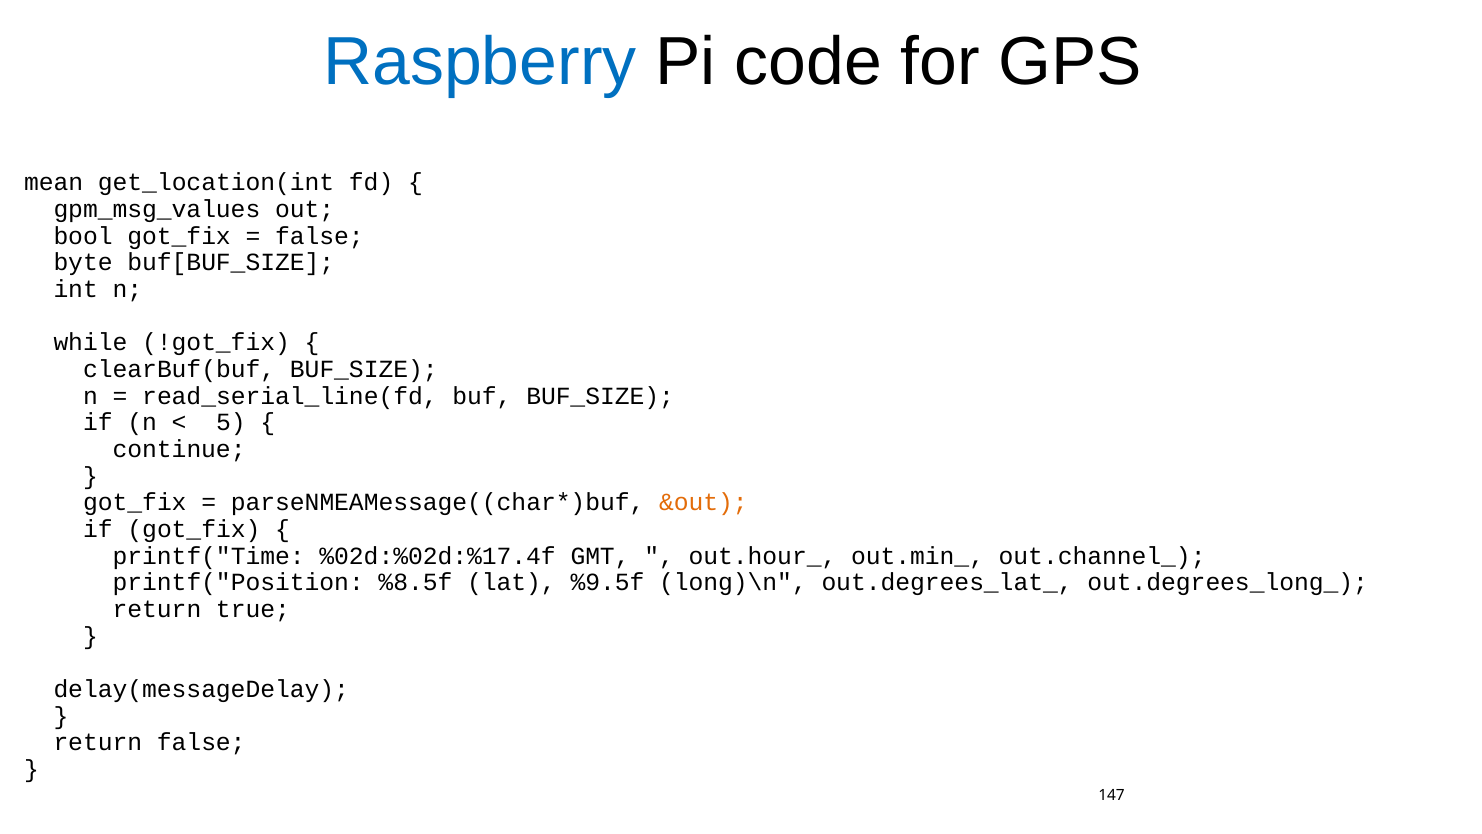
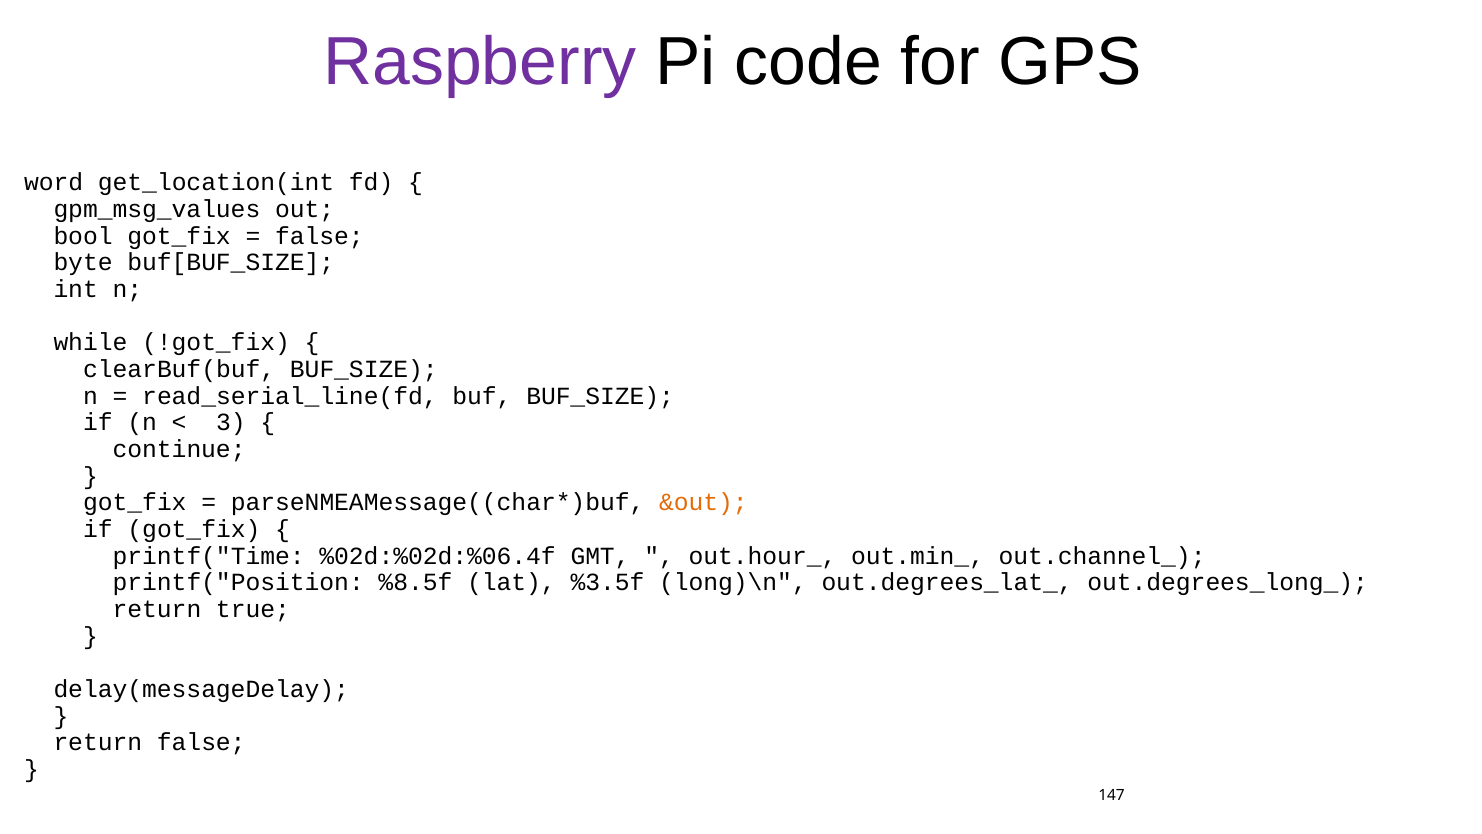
Raspberry colour: blue -> purple (480, 62)
mean: mean -> word (54, 183)
5: 5 -> 3 (231, 422)
%02d:%02d:%17.4f: %02d:%02d:%17.4f -> %02d:%02d:%06.4f (438, 556)
%9.5f: %9.5f -> %3.5f (607, 582)
